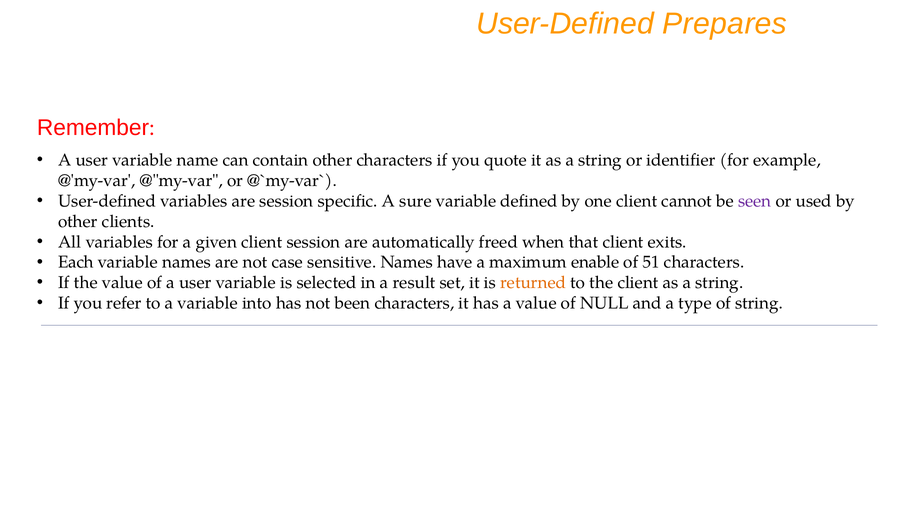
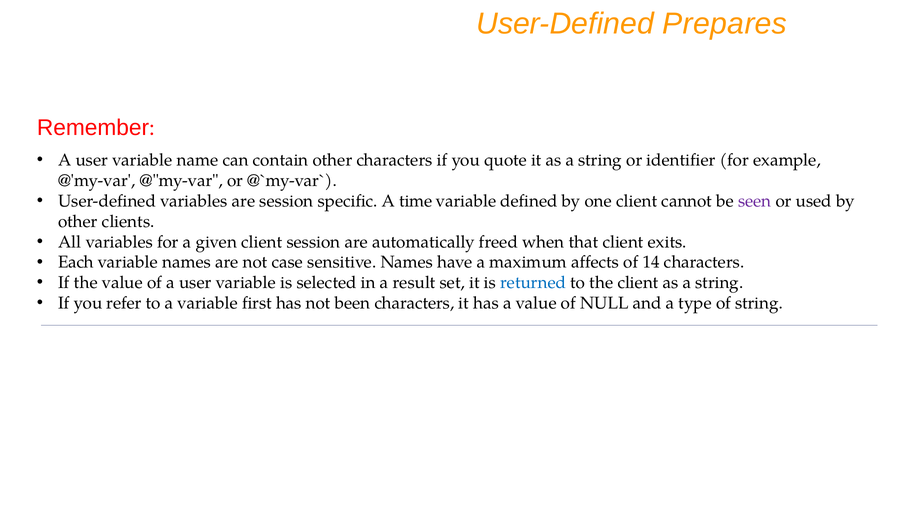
sure: sure -> time (416, 201)
enable: enable -> affects (595, 262)
51: 51 -> 14 (651, 262)
returned colour: orange -> blue (533, 283)
into: into -> first (257, 303)
